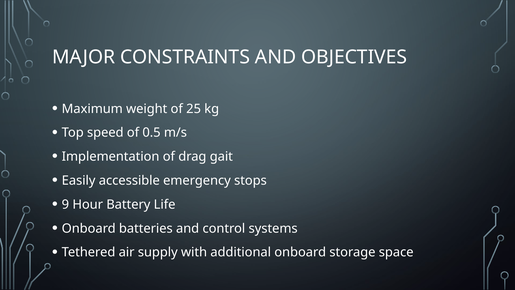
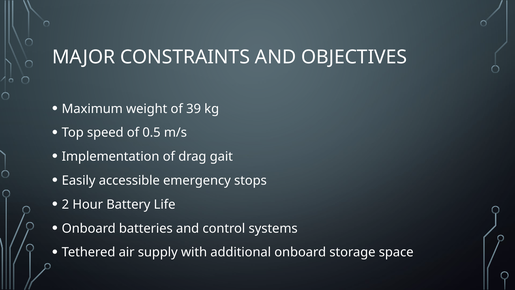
25: 25 -> 39 (194, 109)
9: 9 -> 2 (65, 204)
